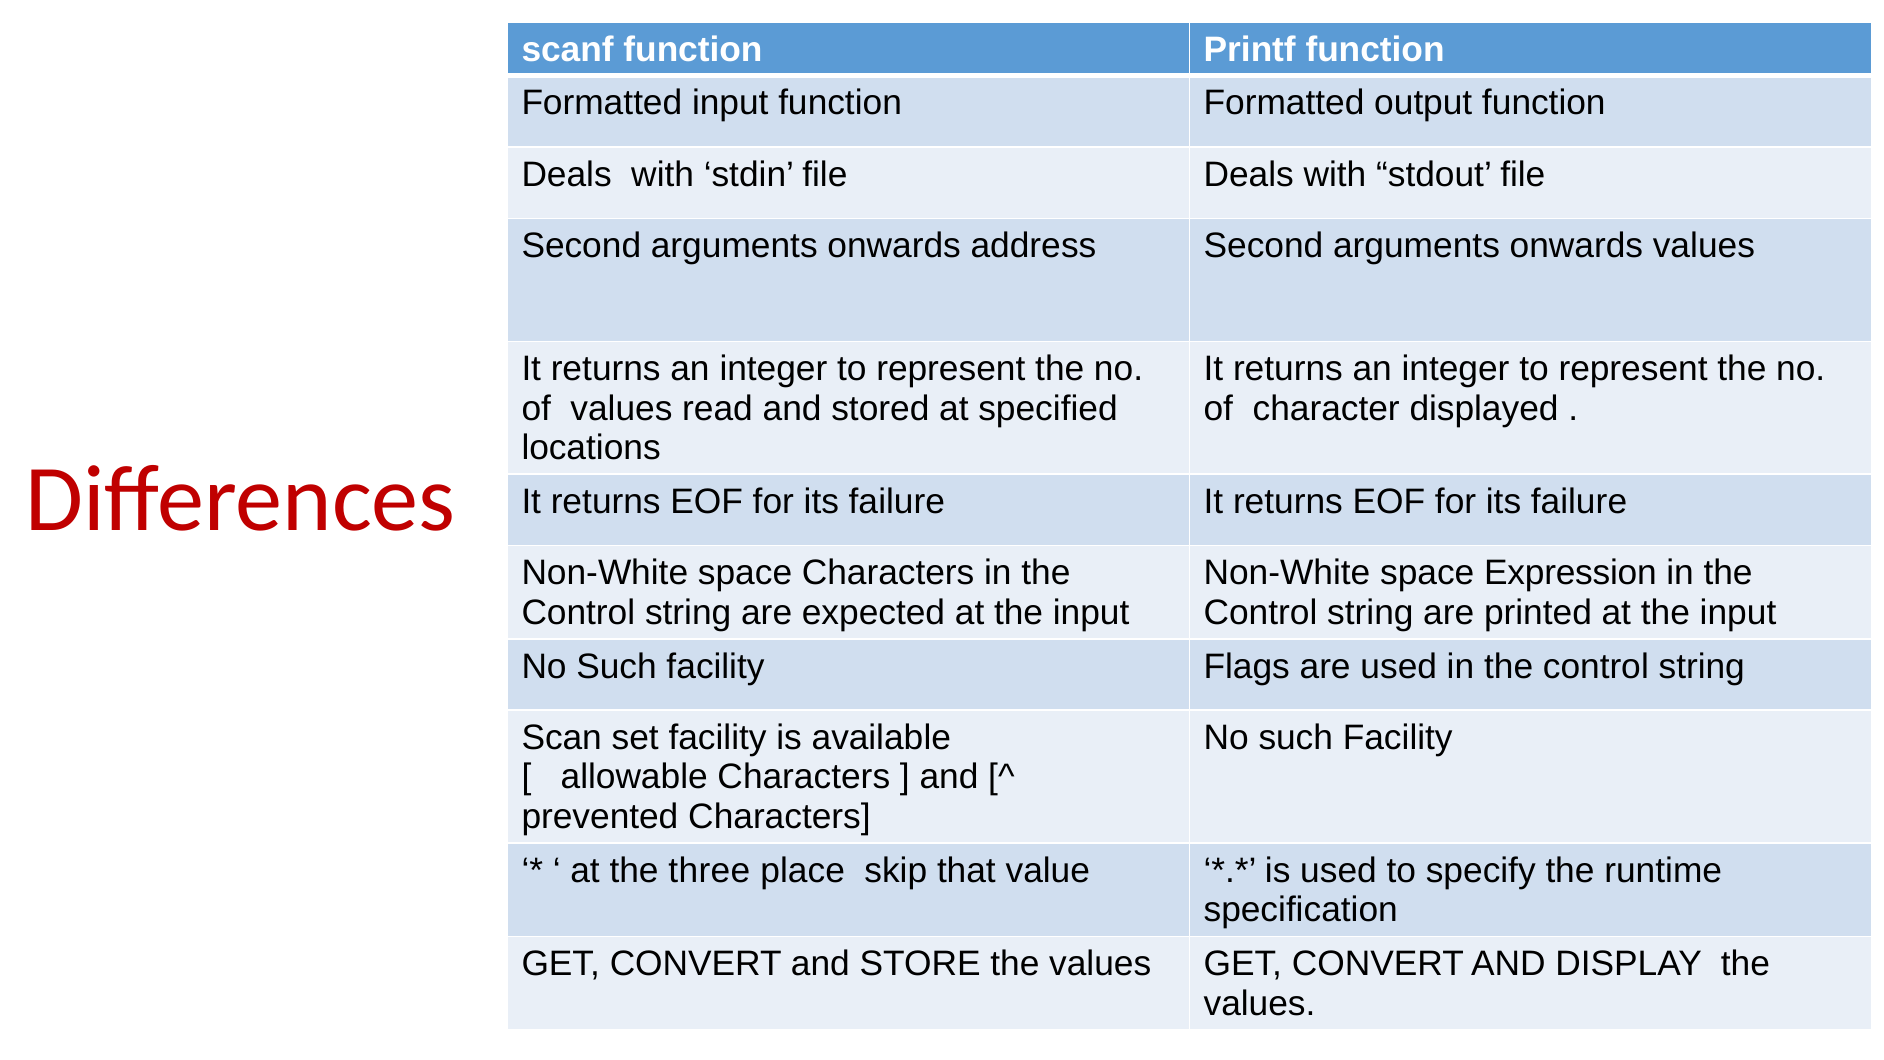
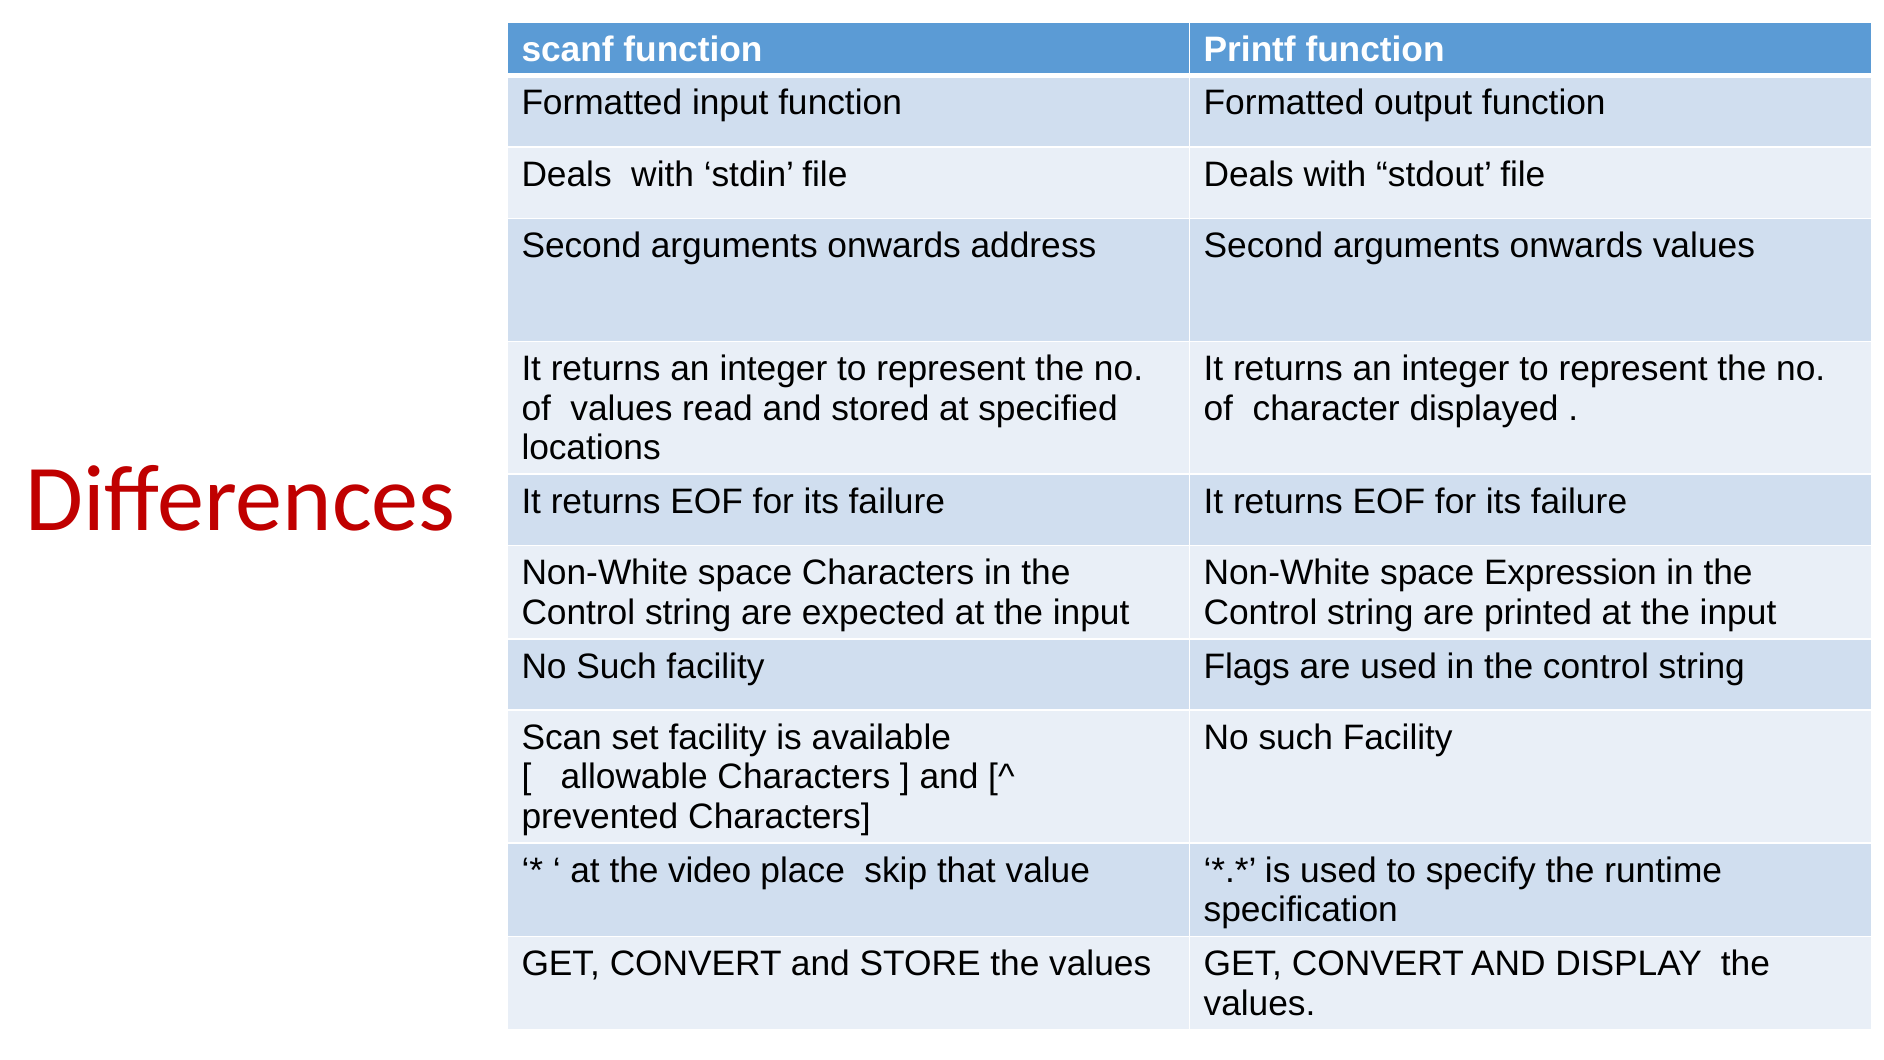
three: three -> video (710, 870)
